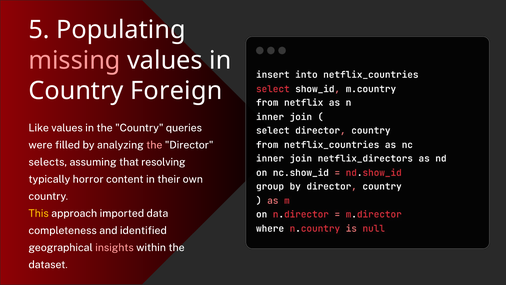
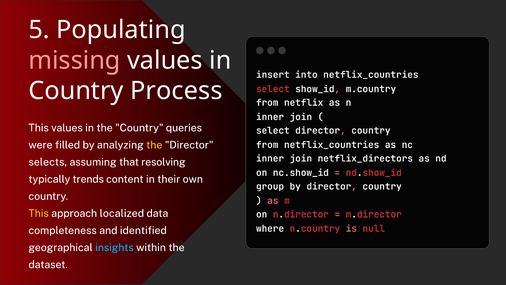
Foreign: Foreign -> Process (176, 91)
Like: Like -> This (39, 128)
the colour: pink -> yellow (154, 145)
horror: horror -> trends (88, 179)
imported: imported -> localized (122, 213)
insights colour: pink -> light blue (114, 247)
